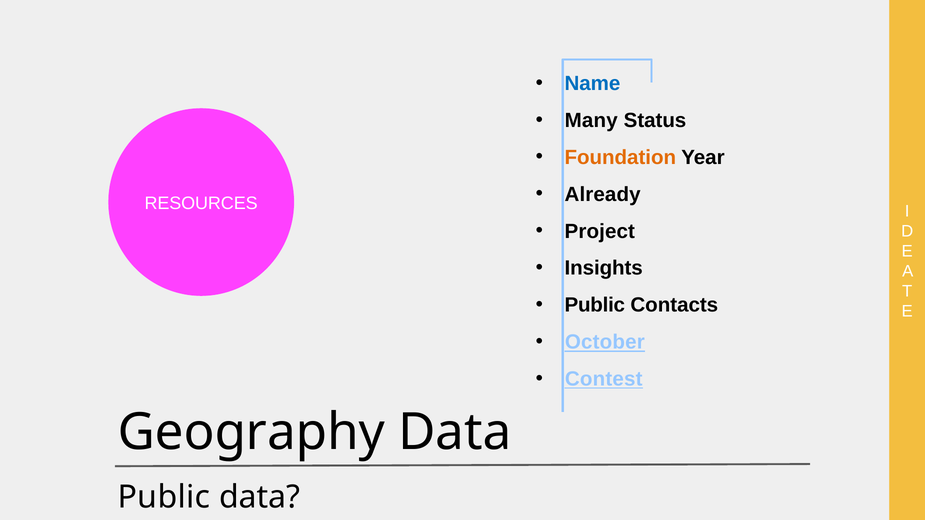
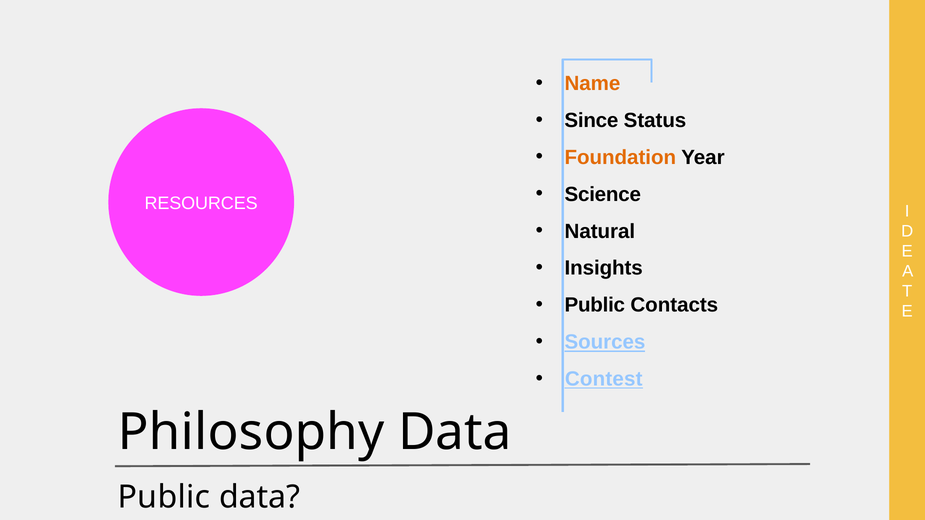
Name colour: blue -> orange (592, 84)
Many: Many -> Since (591, 121)
Already: Already -> Science (603, 194)
Project: Project -> Natural (600, 231)
October: October -> Sources (605, 342)
Geography: Geography -> Philosophy (251, 432)
